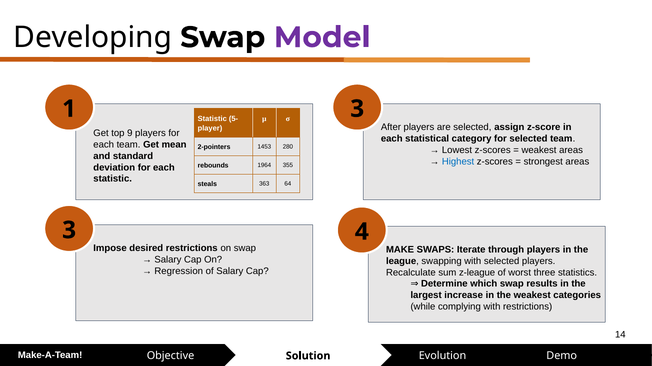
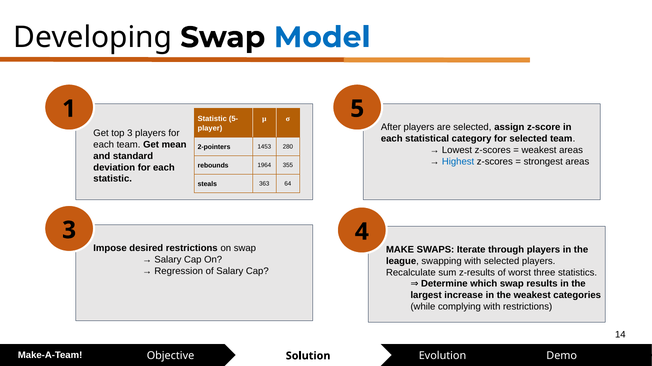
Model colour: purple -> blue (322, 37)
1 3: 3 -> 5 (357, 109)
top 9: 9 -> 3 (130, 134)
z-league: z-league -> z-results (477, 273)
